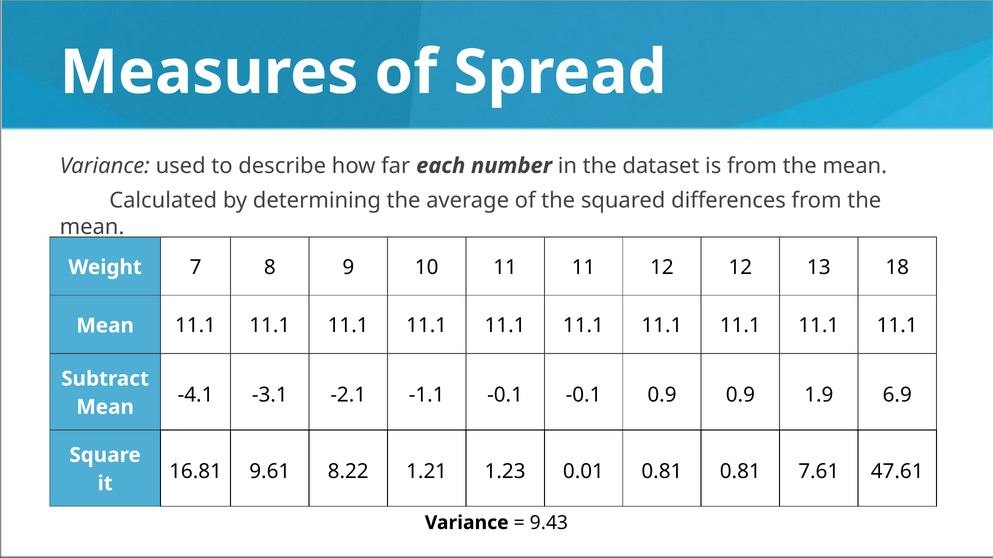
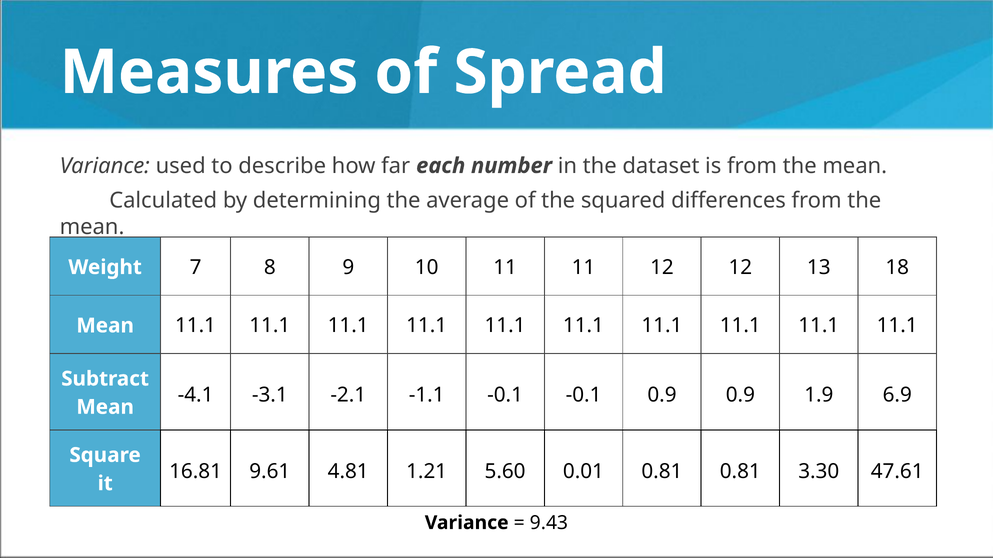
8.22: 8.22 -> 4.81 (348, 472)
1.23: 1.23 -> 5.60 (505, 472)
7.61: 7.61 -> 3.30 (819, 472)
